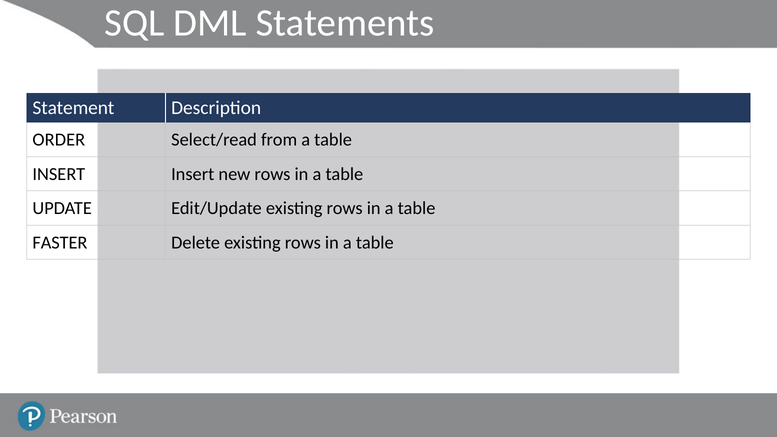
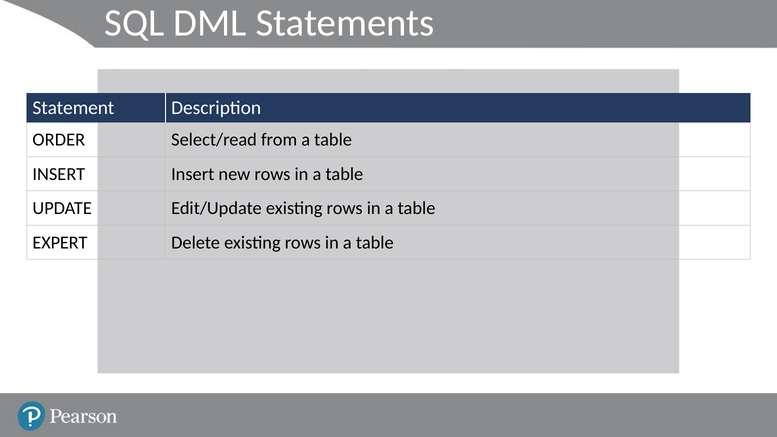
FASTER: FASTER -> EXPERT (60, 243)
